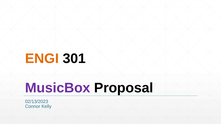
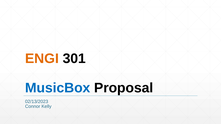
MusicBox colour: purple -> blue (58, 88)
